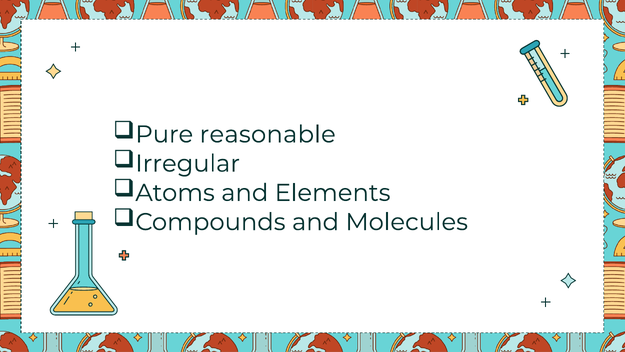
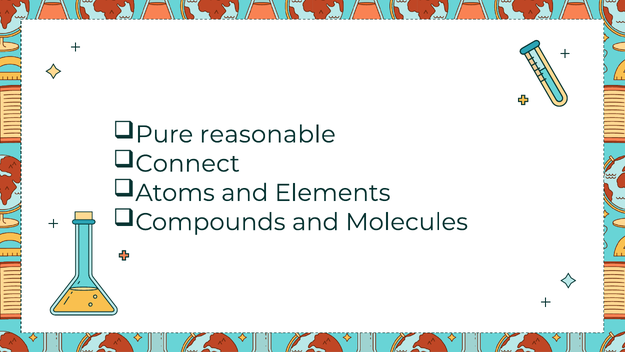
Irregular: Irregular -> Connect (188, 163)
